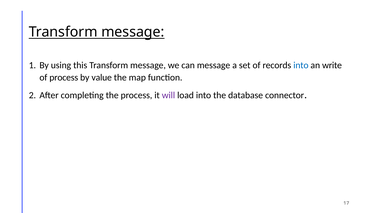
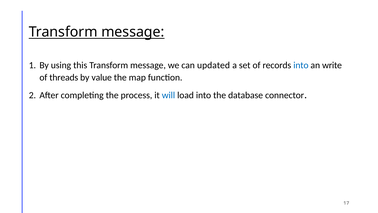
can message: message -> updated (214, 65)
of process: process -> threads (64, 77)
will colour: purple -> blue (168, 95)
